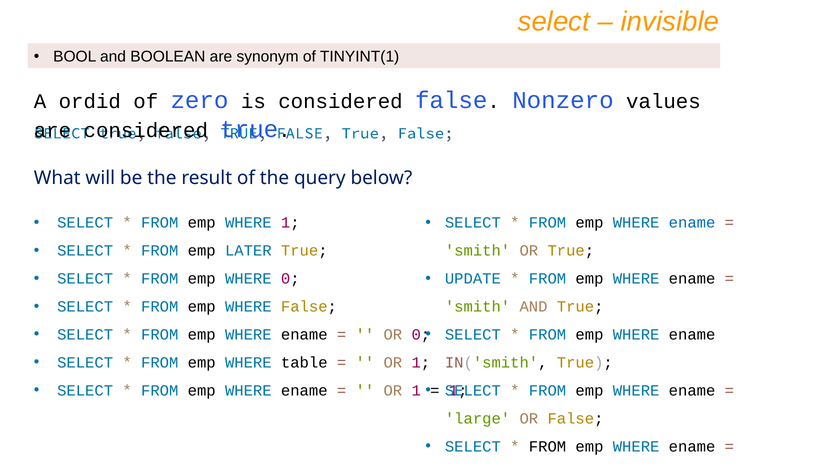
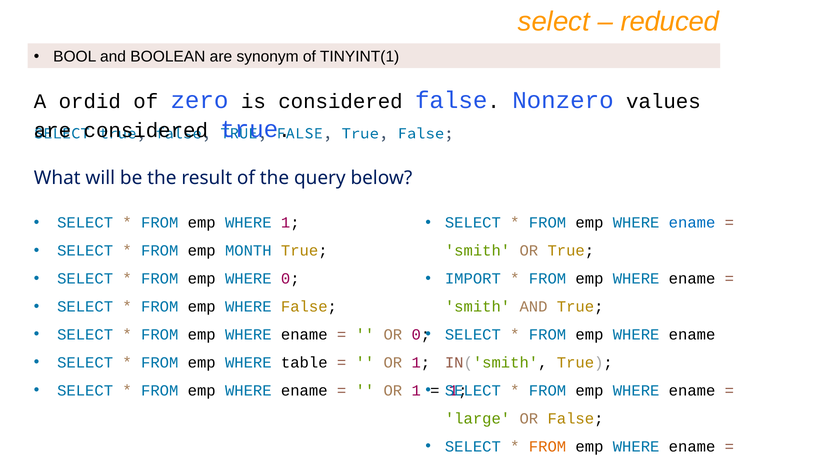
invisible: invisible -> reduced (670, 22)
LATER: LATER -> MONTH (248, 251)
UPDATE: UPDATE -> IMPORT (473, 279)
FROM colour: black -> orange (548, 447)
